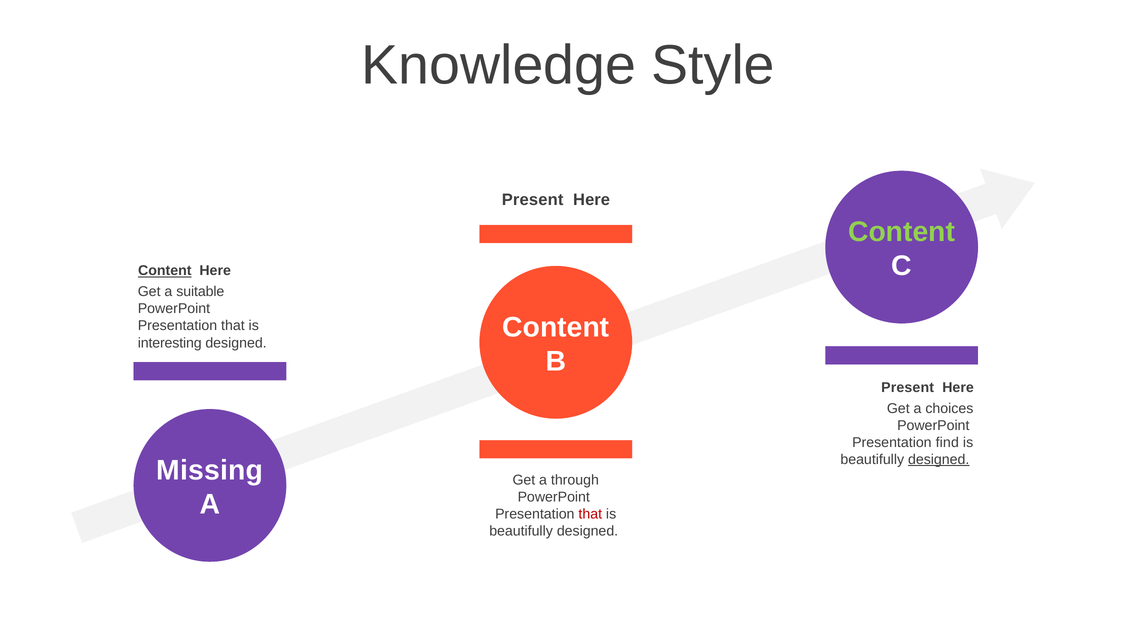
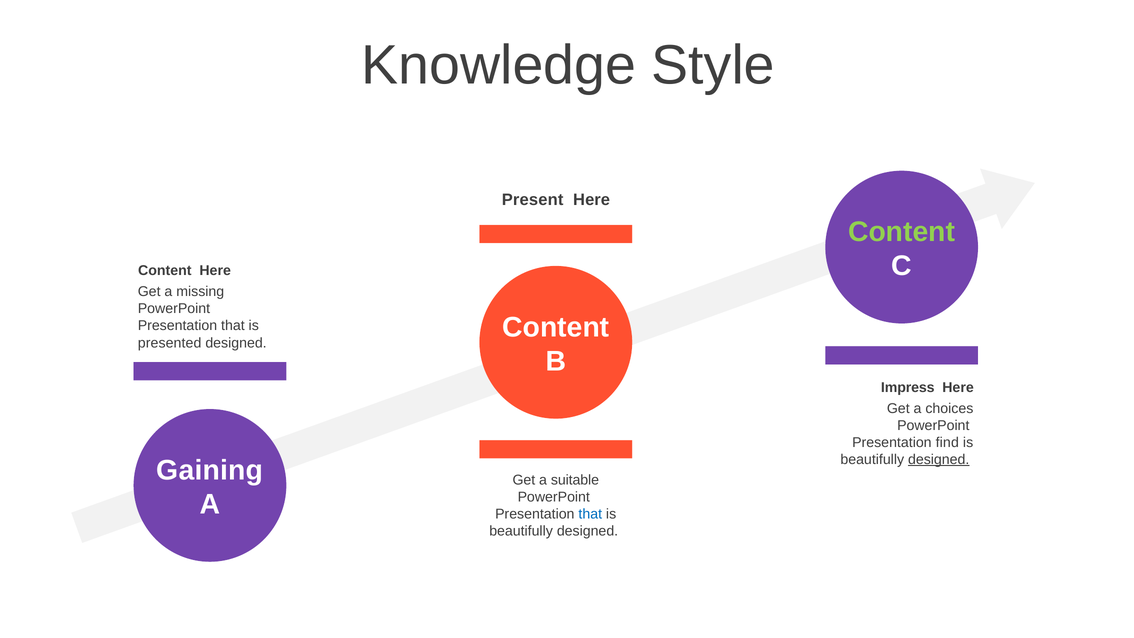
Content underline: present -> none (165, 271)
suitable: suitable -> missing (200, 292)
interesting: interesting -> presented (170, 343)
Present: Present -> Impress (908, 387)
Missing: Missing -> Gaining (210, 470)
through: through -> suitable (575, 480)
that colour: red -> blue (590, 514)
